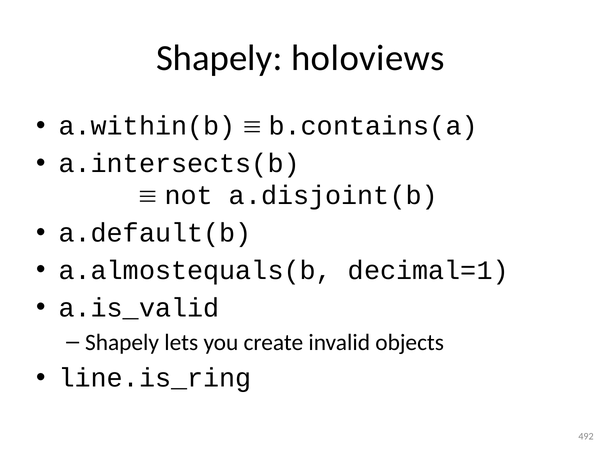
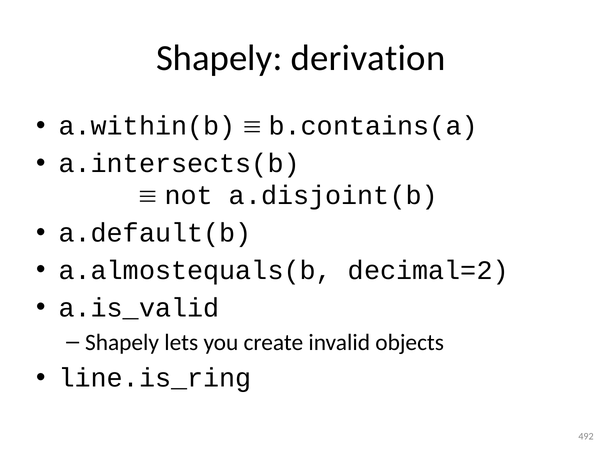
holoviews: holoviews -> derivation (368, 58)
decimal=1: decimal=1 -> decimal=2 (428, 271)
